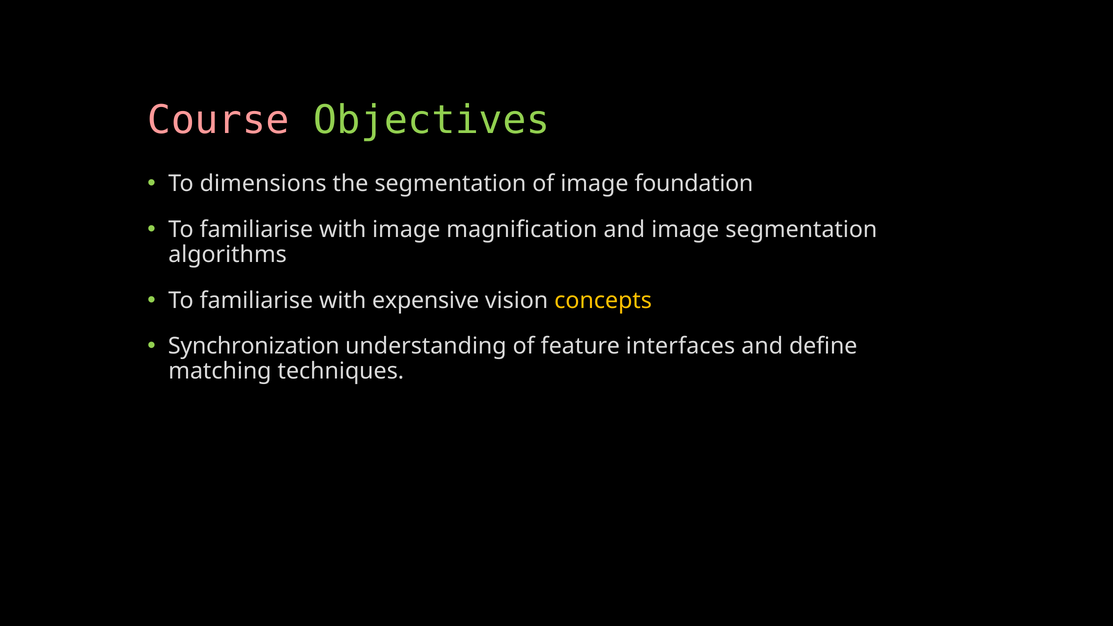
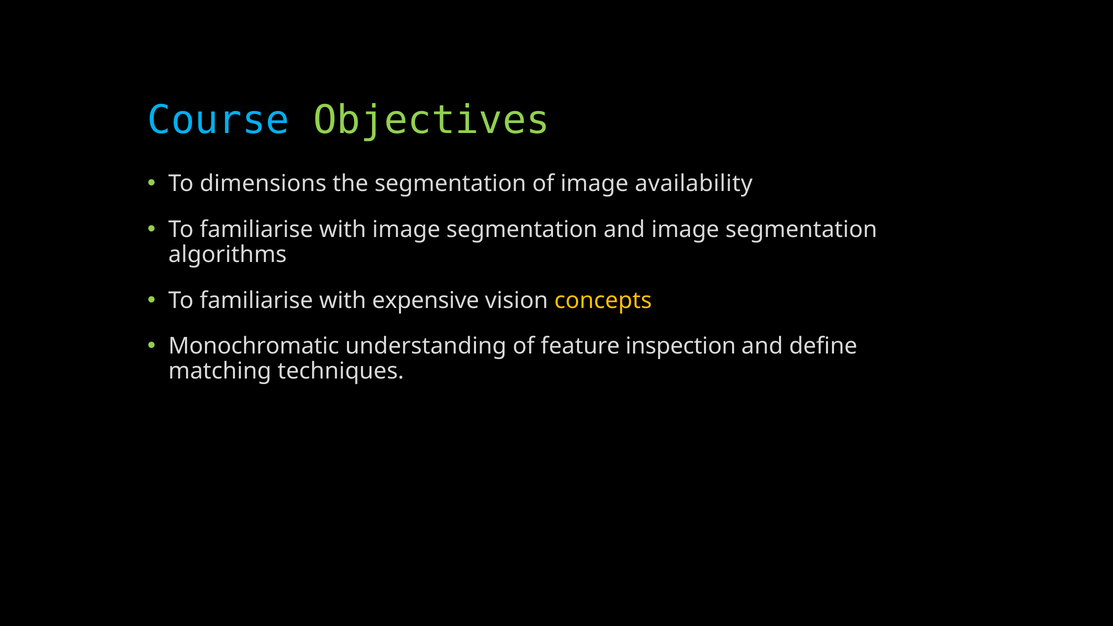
Course colour: pink -> light blue (218, 120)
foundation: foundation -> availability (694, 184)
with image magnification: magnification -> segmentation (522, 229)
Synchronization: Synchronization -> Monochromatic (254, 346)
interfaces: interfaces -> inspection (681, 346)
